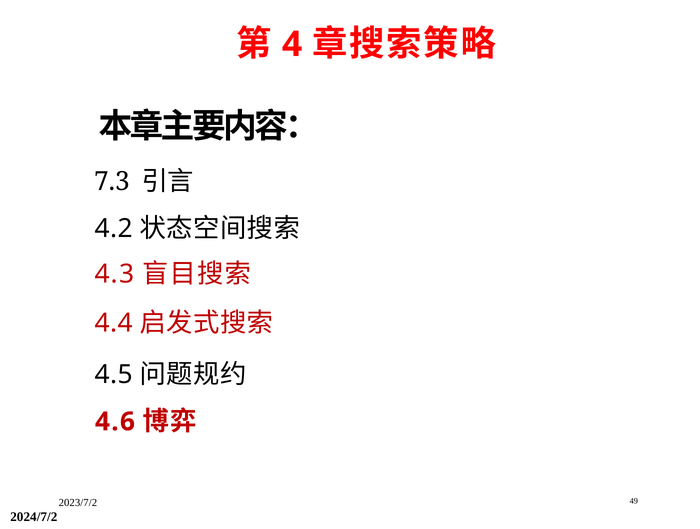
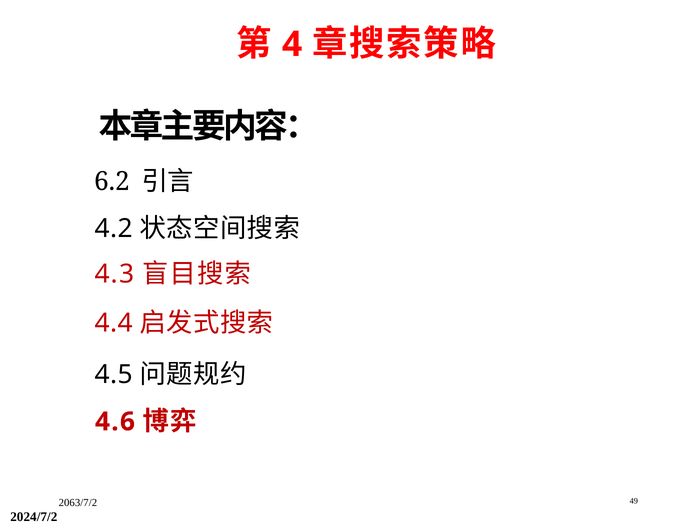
7.3: 7.3 -> 6.2 (112, 182)
2023/7/2: 2023/7/2 -> 2063/7/2 (78, 503)
